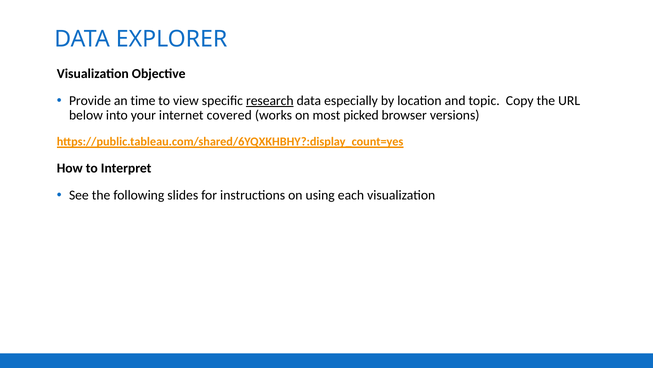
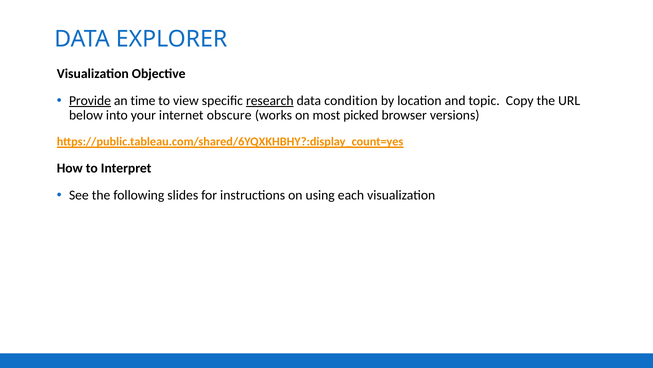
Provide underline: none -> present (90, 101)
especially: especially -> condition (351, 101)
covered: covered -> obscure (229, 115)
